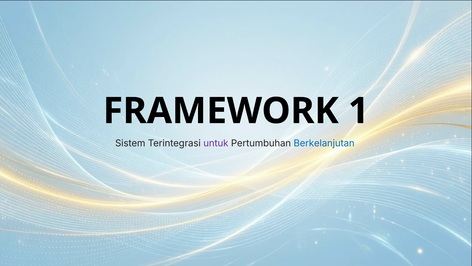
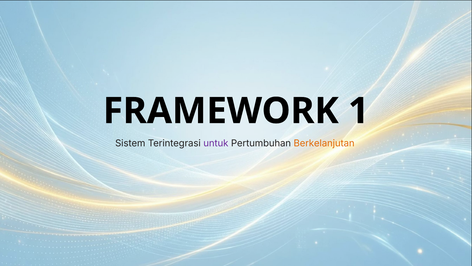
Berkelanjutan colour: blue -> orange (324, 143)
